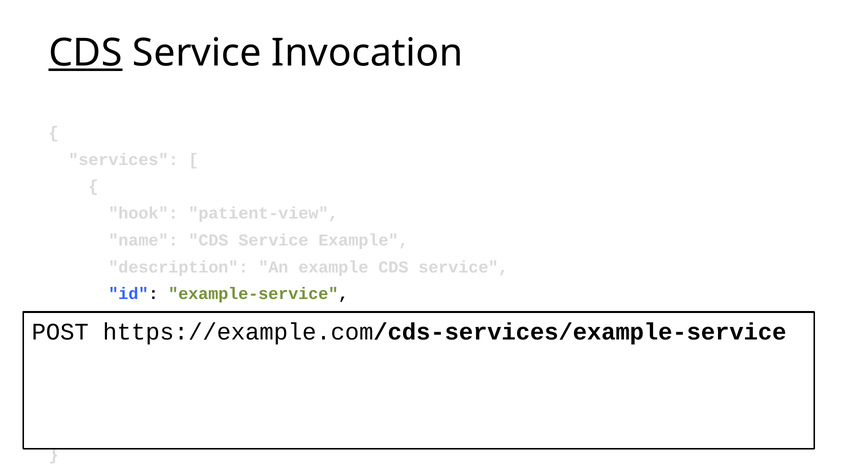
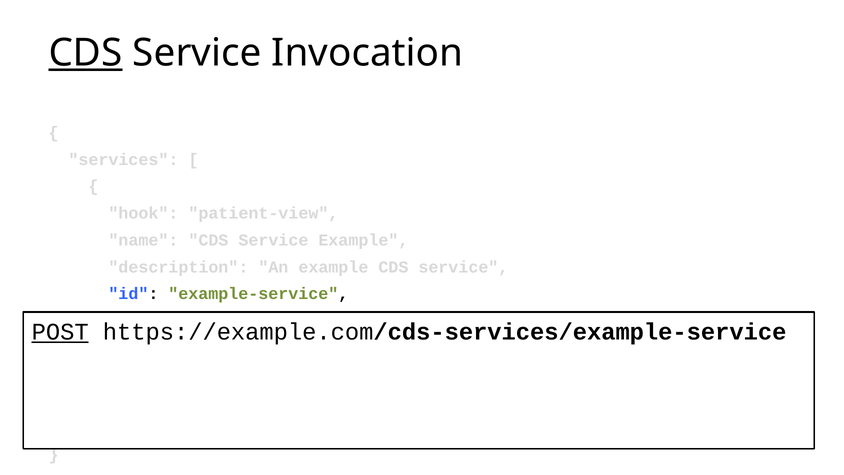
POST underline: none -> present (60, 332)
